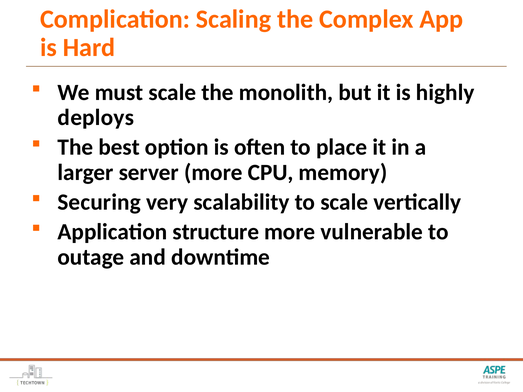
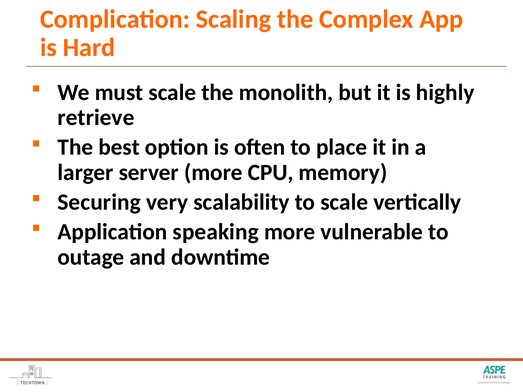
deploys: deploys -> retrieve (96, 118)
structure: structure -> speaking (216, 232)
